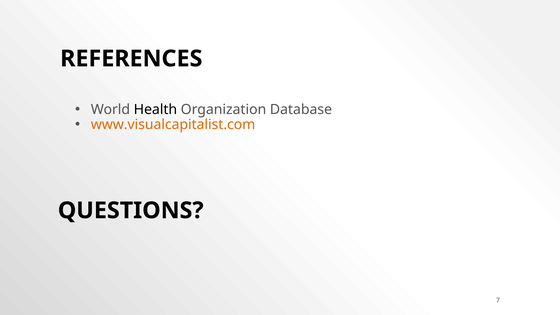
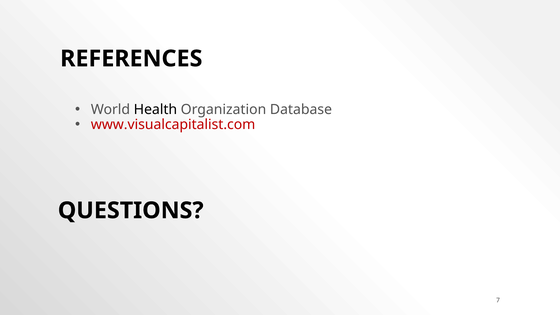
www.visualcapitalist.com colour: orange -> red (173, 125)
